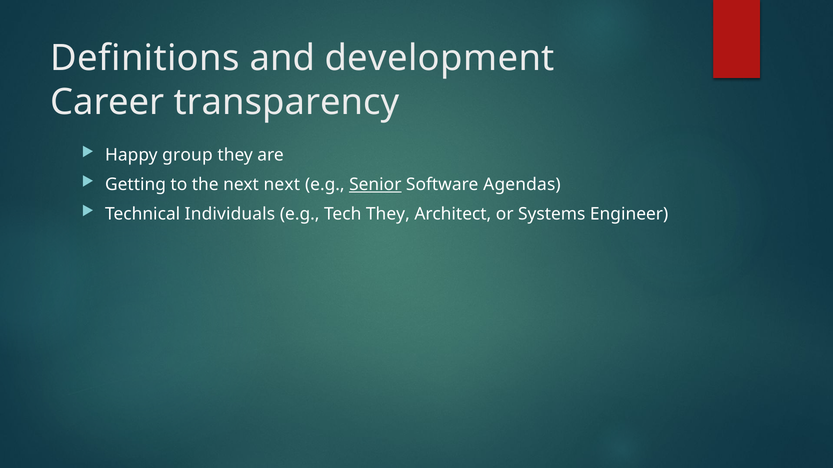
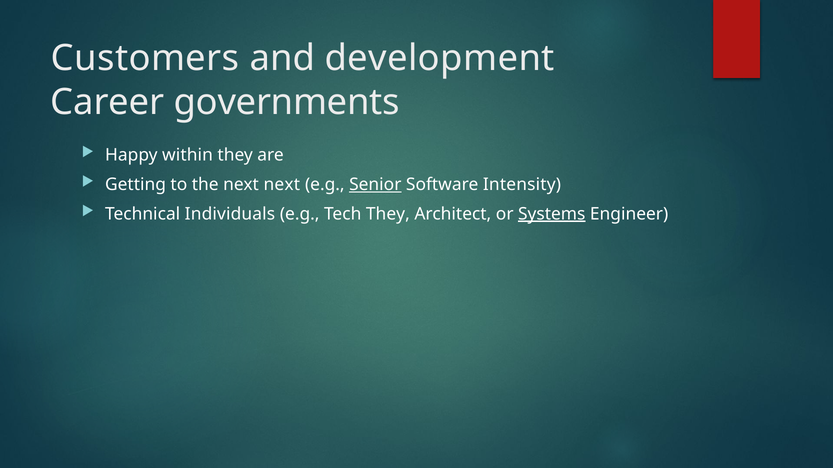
Definitions: Definitions -> Customers (145, 58)
transparency: transparency -> governments (287, 102)
group: group -> within (188, 155)
Agendas: Agendas -> Intensity (522, 185)
Systems underline: none -> present (552, 214)
